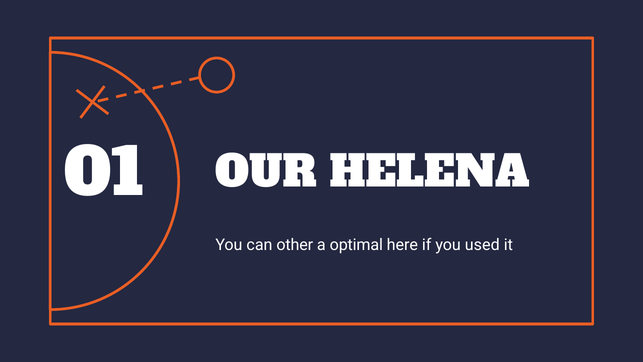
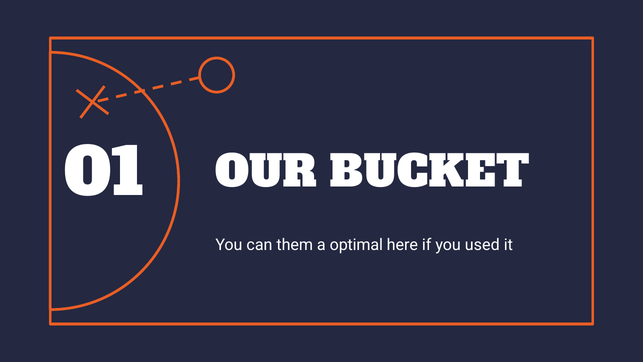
HELENA: HELENA -> BUCKET (430, 172)
other: other -> them (295, 245)
